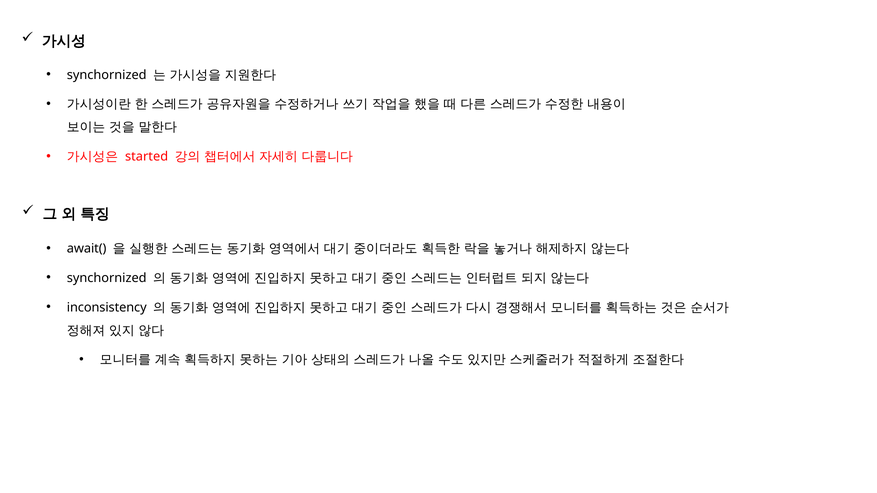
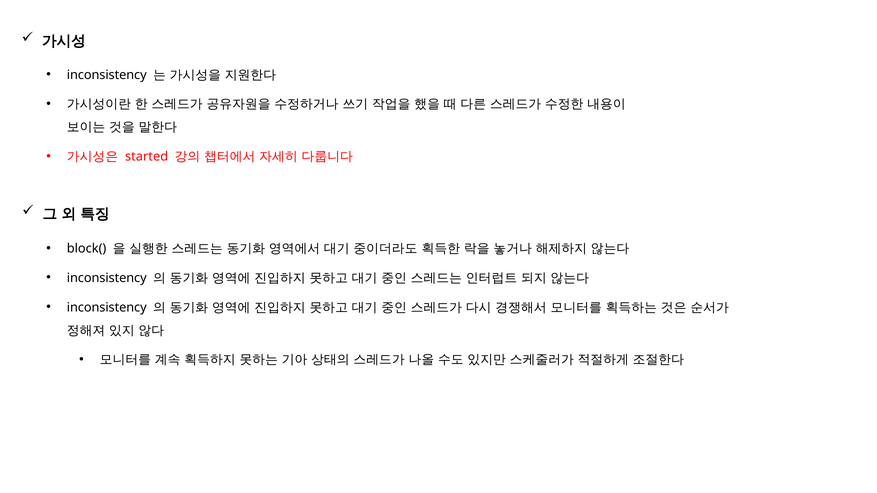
synchornized: synchornized -> inconsistency (107, 75)
await(: await( -> block( (87, 249)
synchornized: synchornized -> inconsistency (107, 278)
